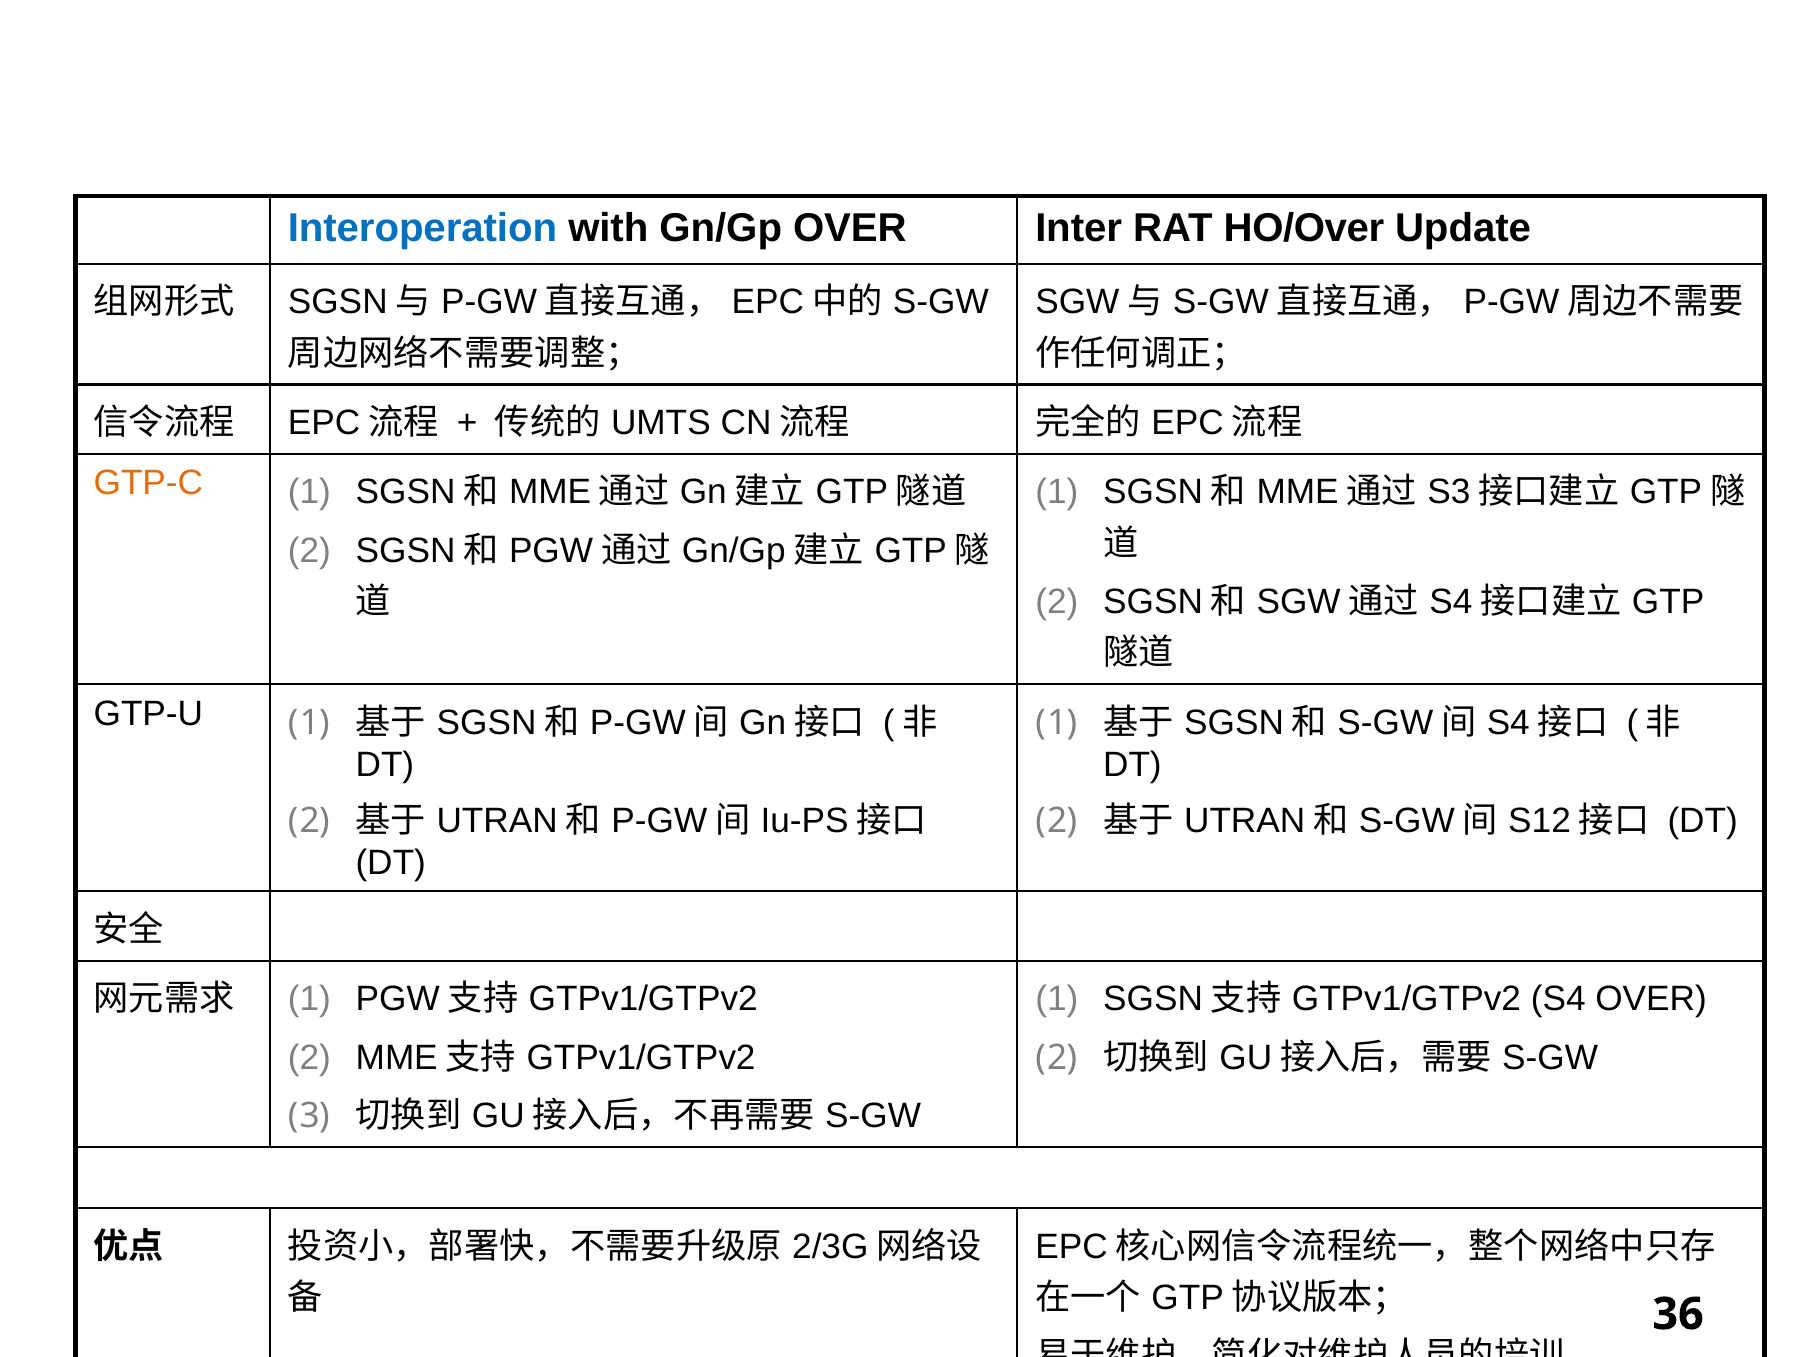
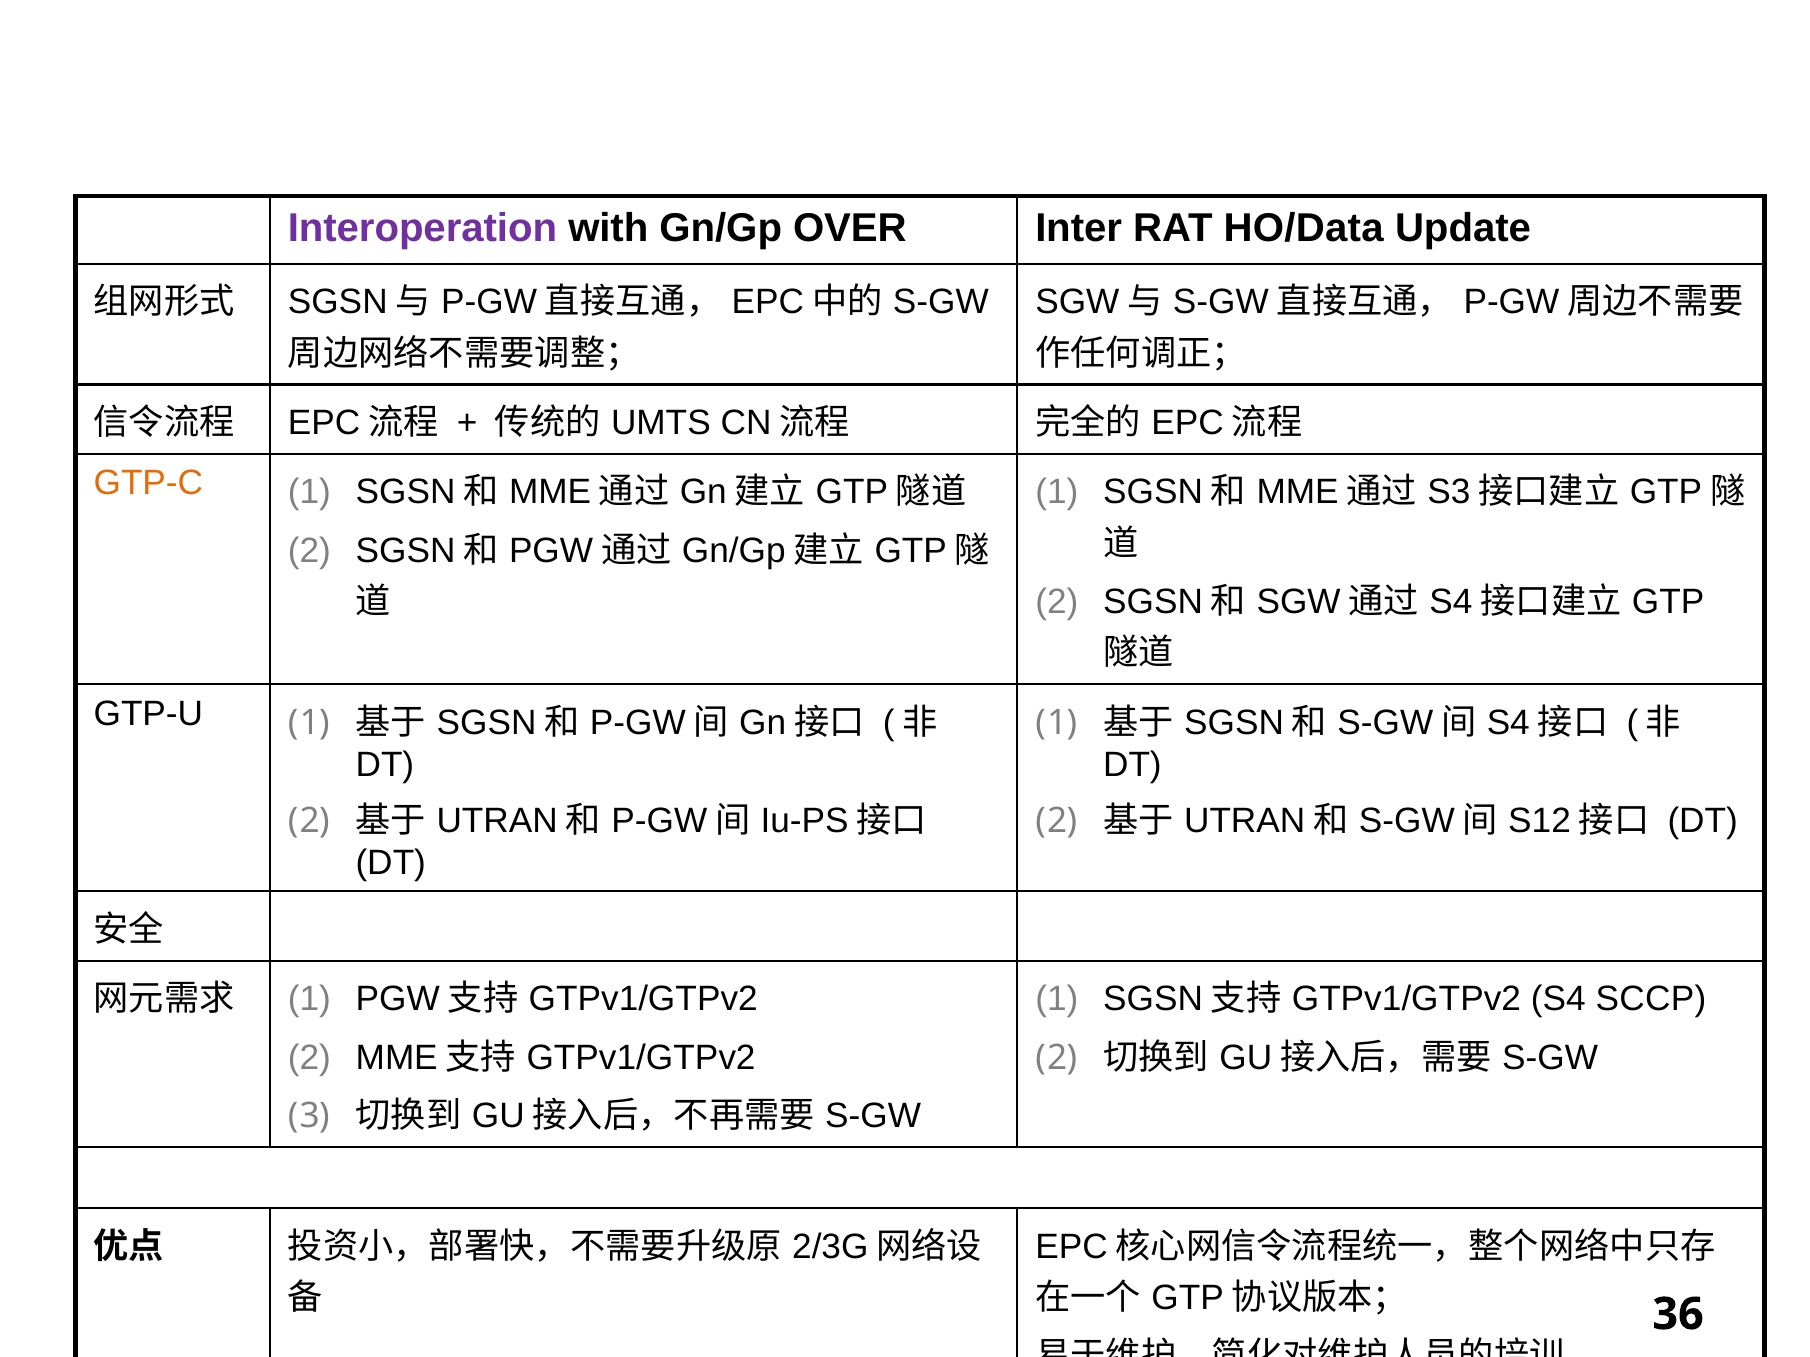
Interoperation colour: blue -> purple (422, 228)
HO/Over: HO/Over -> HO/Data (1304, 228)
S4 OVER: OVER -> SCCP (1651, 999)
